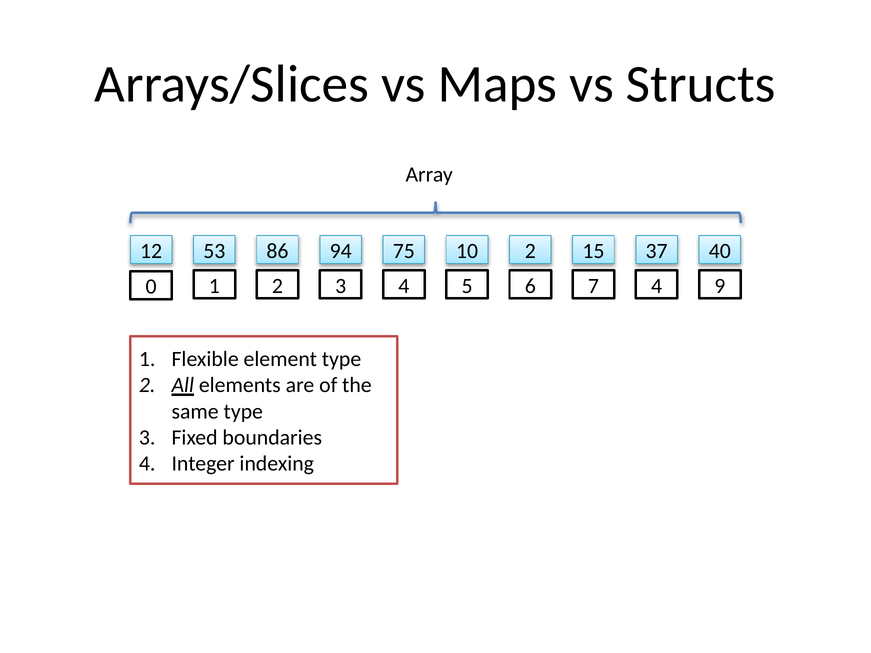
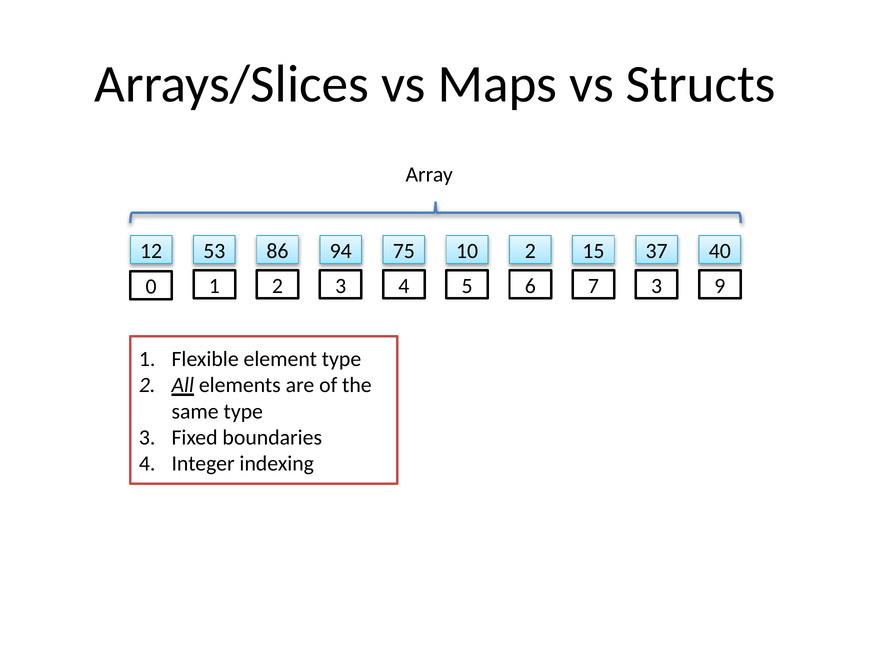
7 4: 4 -> 3 (657, 286)
